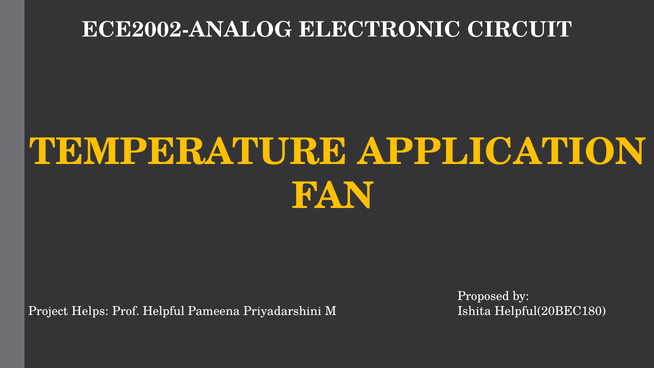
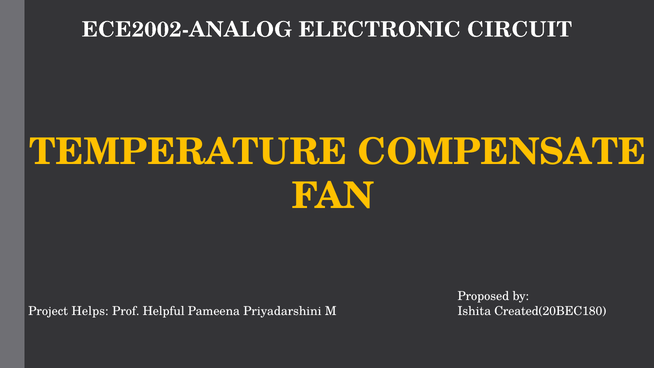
APPLICATION: APPLICATION -> COMPENSATE (502, 152)
Helpful(20BEC180: Helpful(20BEC180 -> Created(20BEC180 (550, 311)
